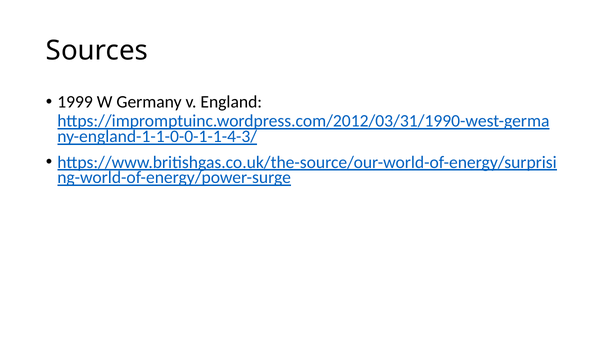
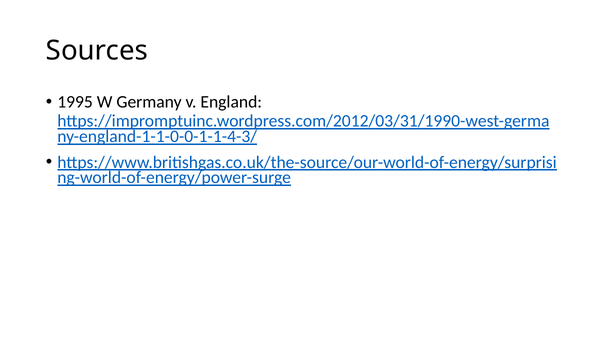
1999: 1999 -> 1995 (75, 102)
